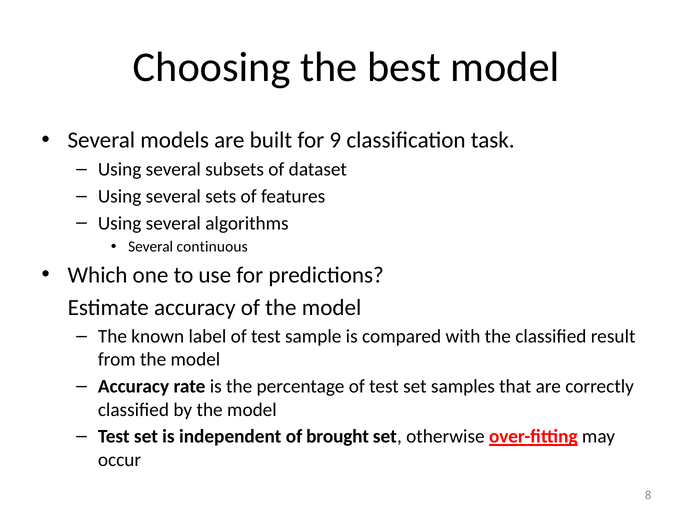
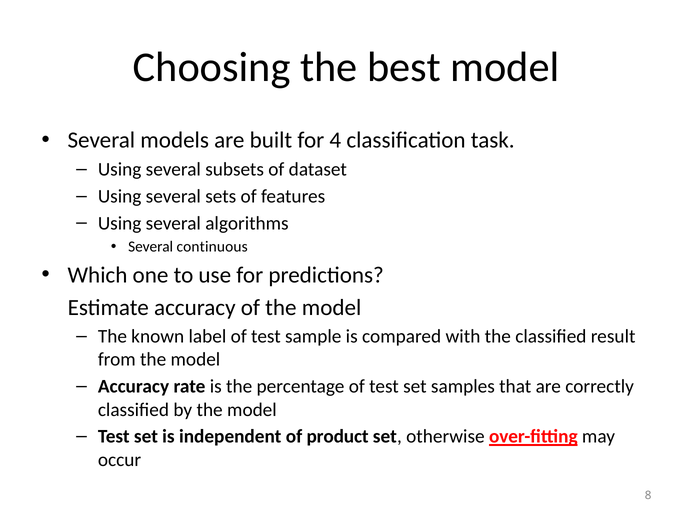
9: 9 -> 4 (335, 140)
brought: brought -> product (338, 436)
